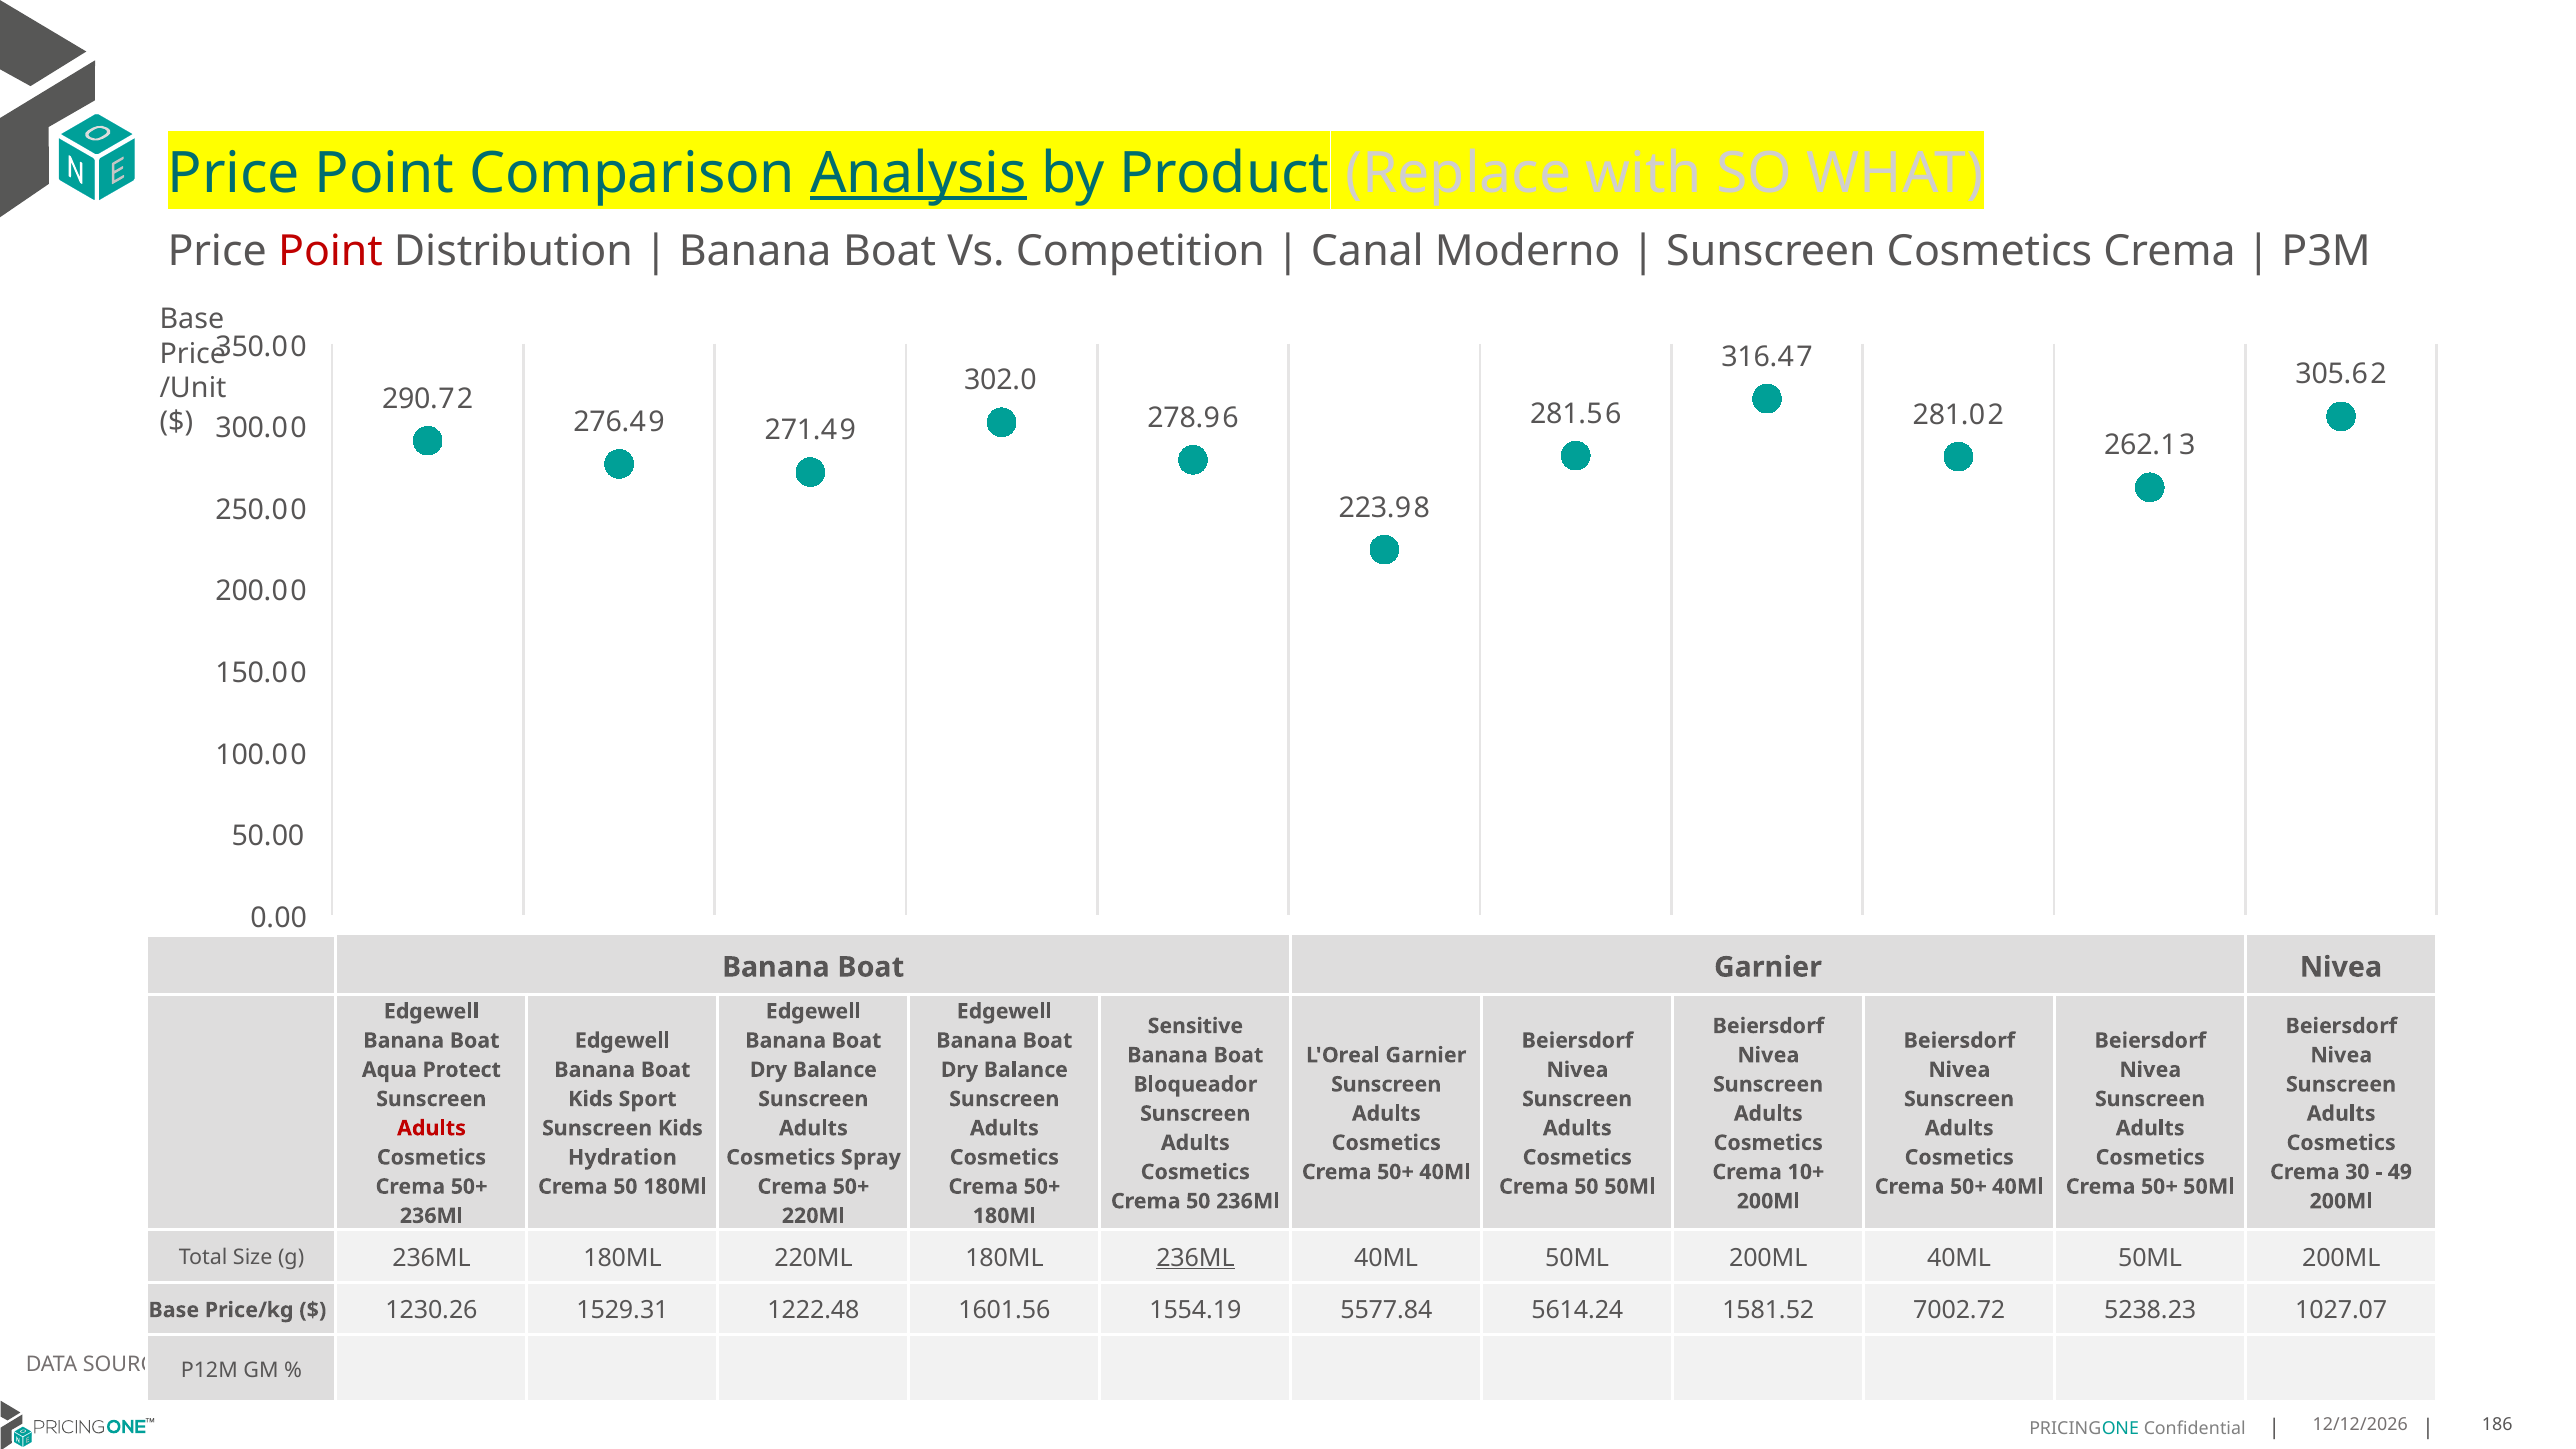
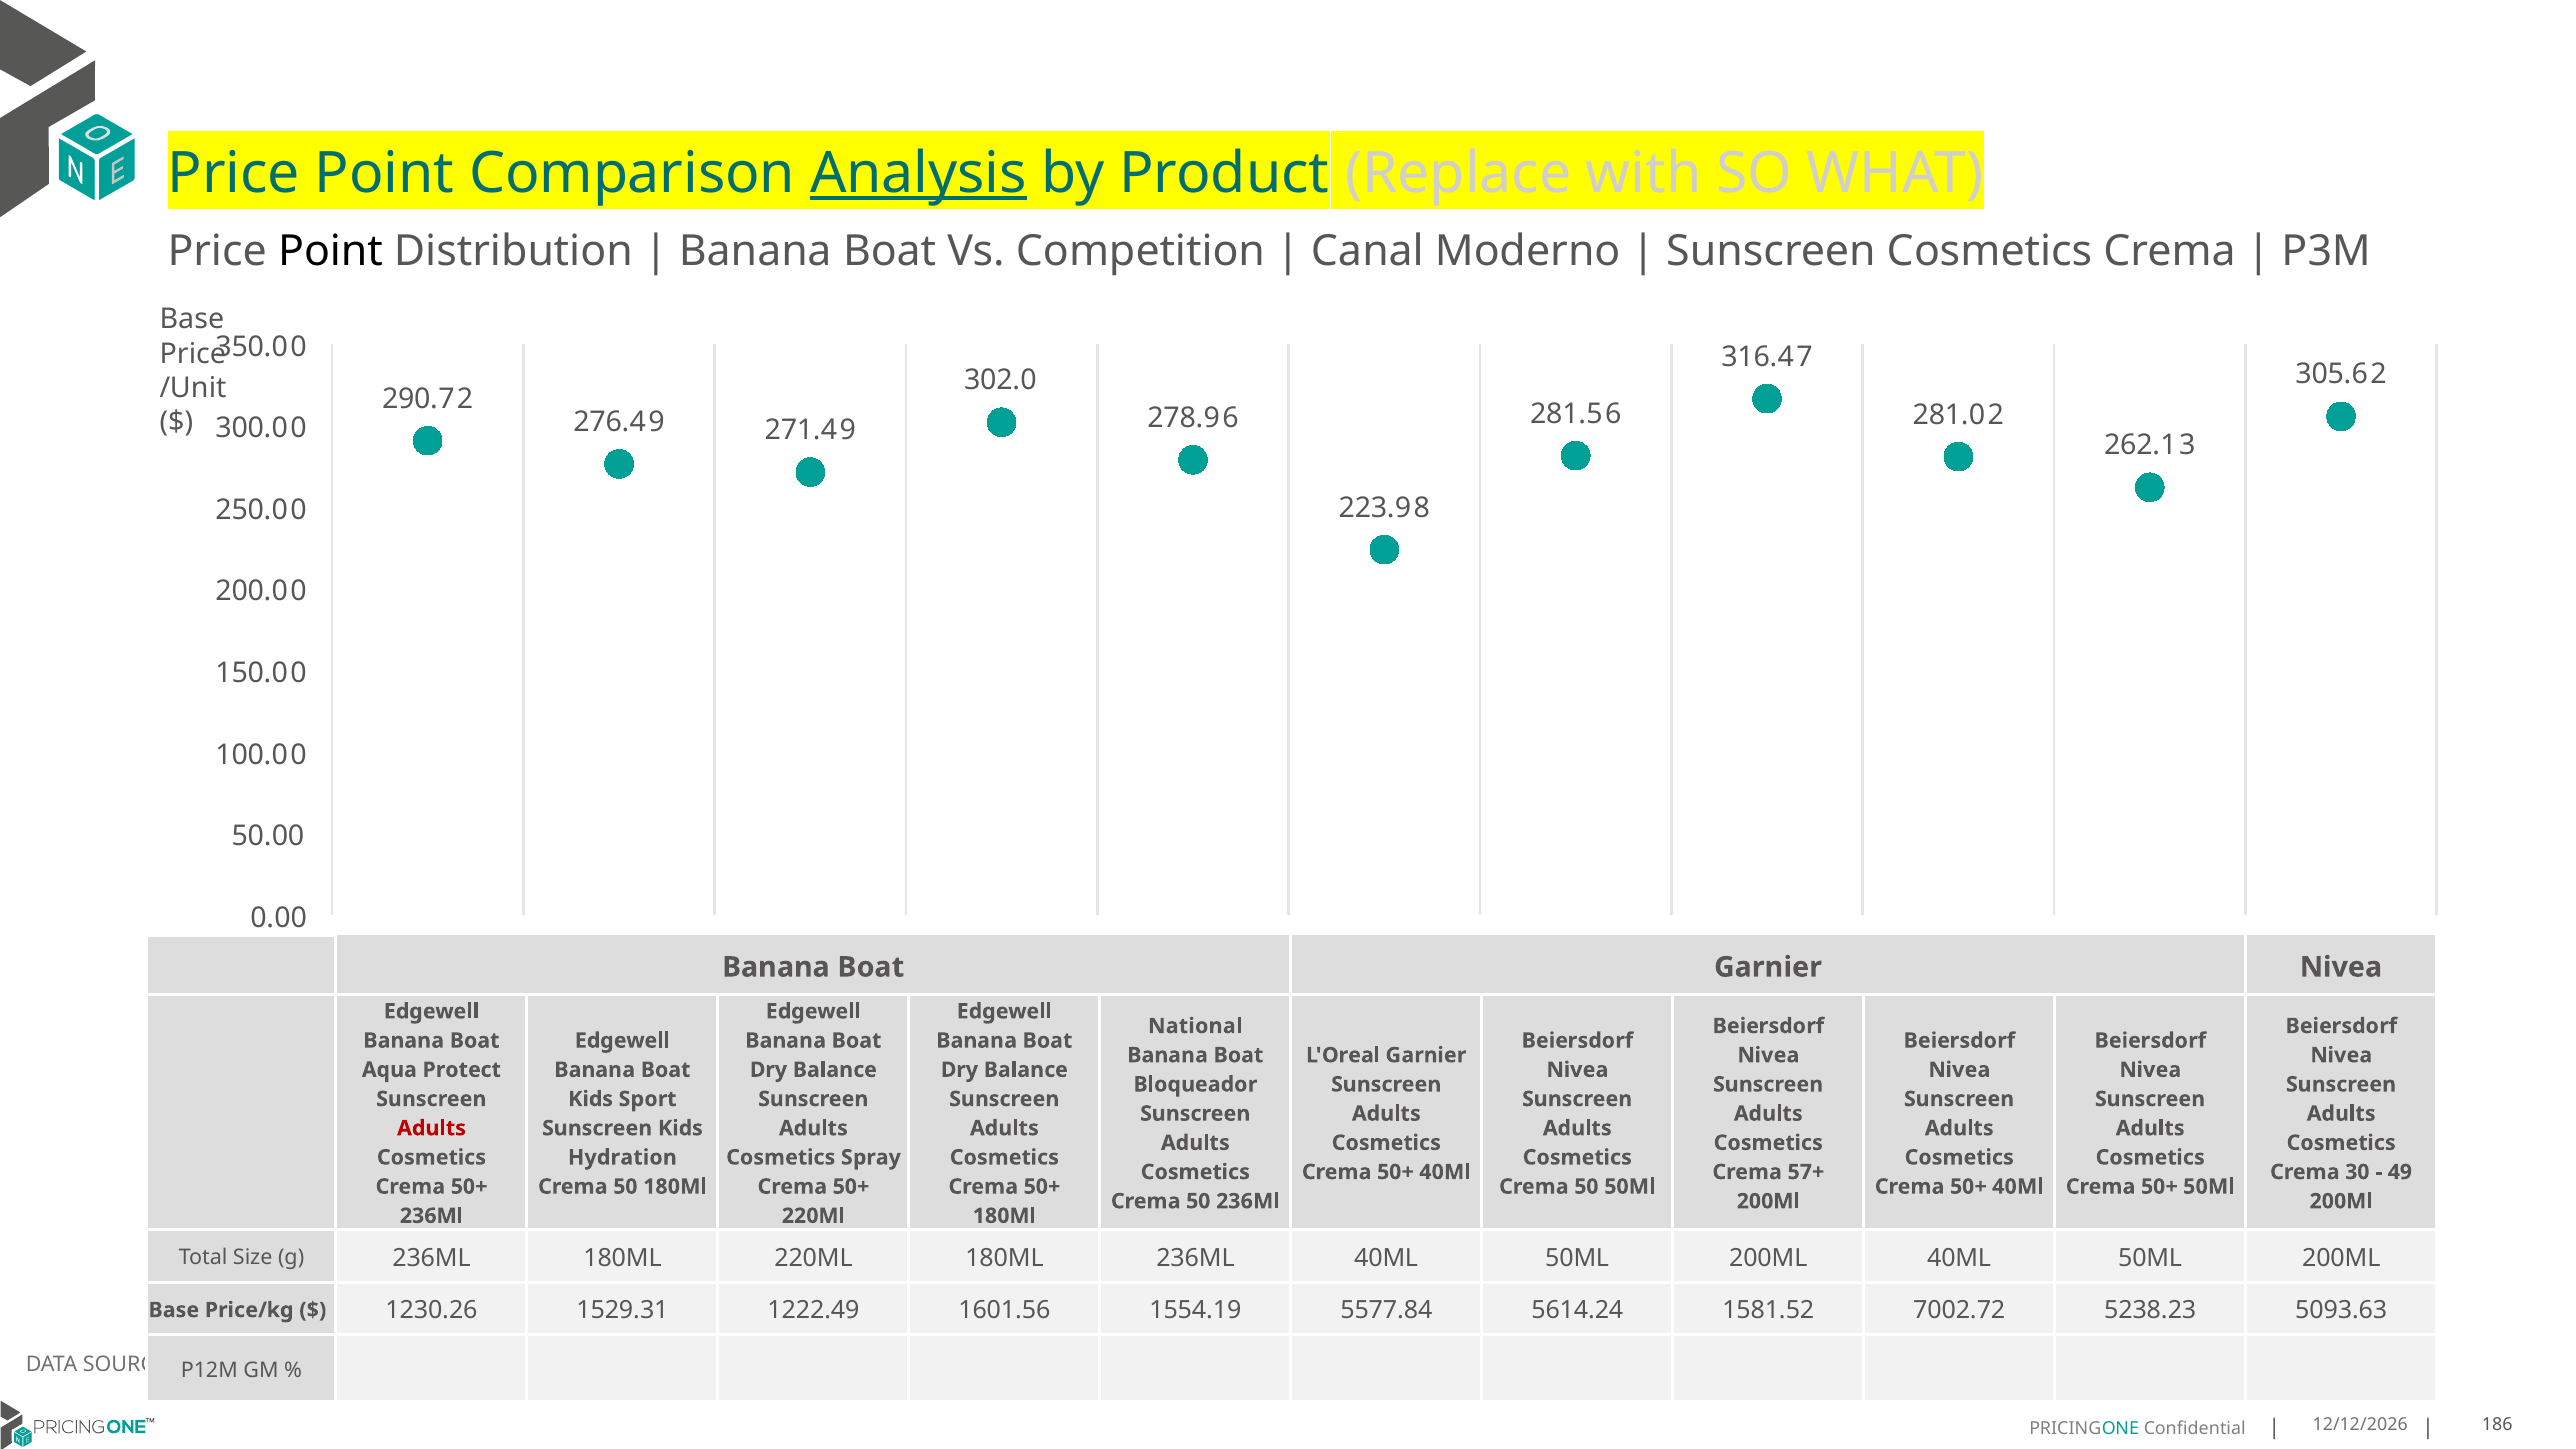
Point colour: red -> black (330, 251)
Sensitive: Sensitive -> National (1195, 1026)
10+: 10+ -> 57+ (1806, 1172)
236ML underline: present -> none (1195, 1258)
1222.48: 1222.48 -> 1222.49 (813, 1310)
1027.07: 1027.07 -> 5093.63 (2341, 1310)
